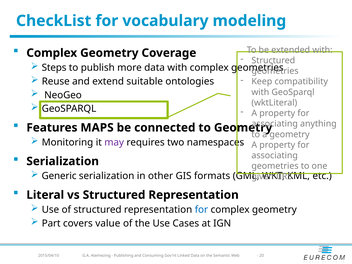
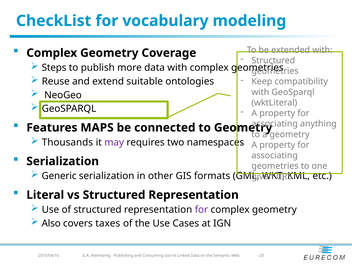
Monitoring: Monitoring -> Thousands (67, 142)
for colour: blue -> purple (201, 210)
Part: Part -> Also (51, 223)
value: value -> taxes (108, 223)
